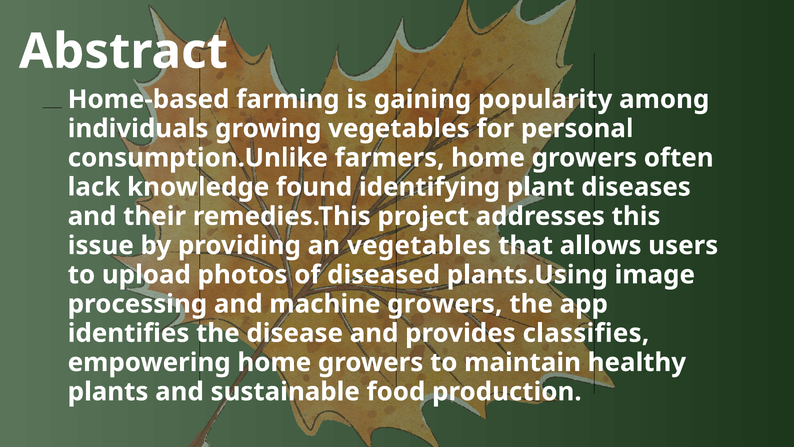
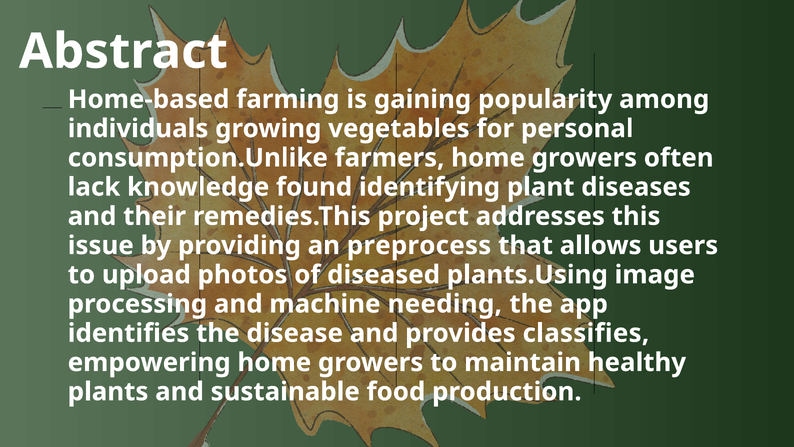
an vegetables: vegetables -> preprocess (419, 245)
machine growers: growers -> needing (445, 304)
